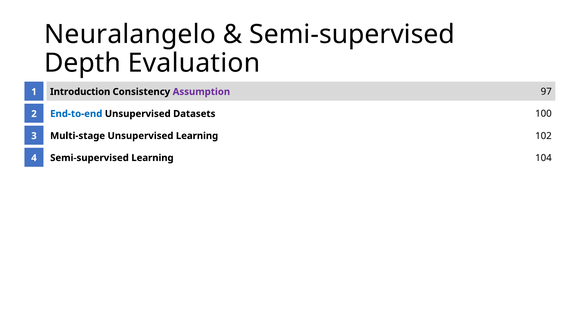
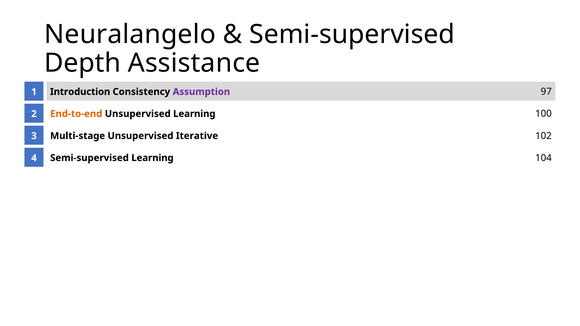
Evaluation: Evaluation -> Assistance (194, 63)
End-to-end colour: blue -> orange (76, 114)
Unsupervised Datasets: Datasets -> Learning (194, 114)
Unsupervised Learning: Learning -> Iterative (197, 136)
